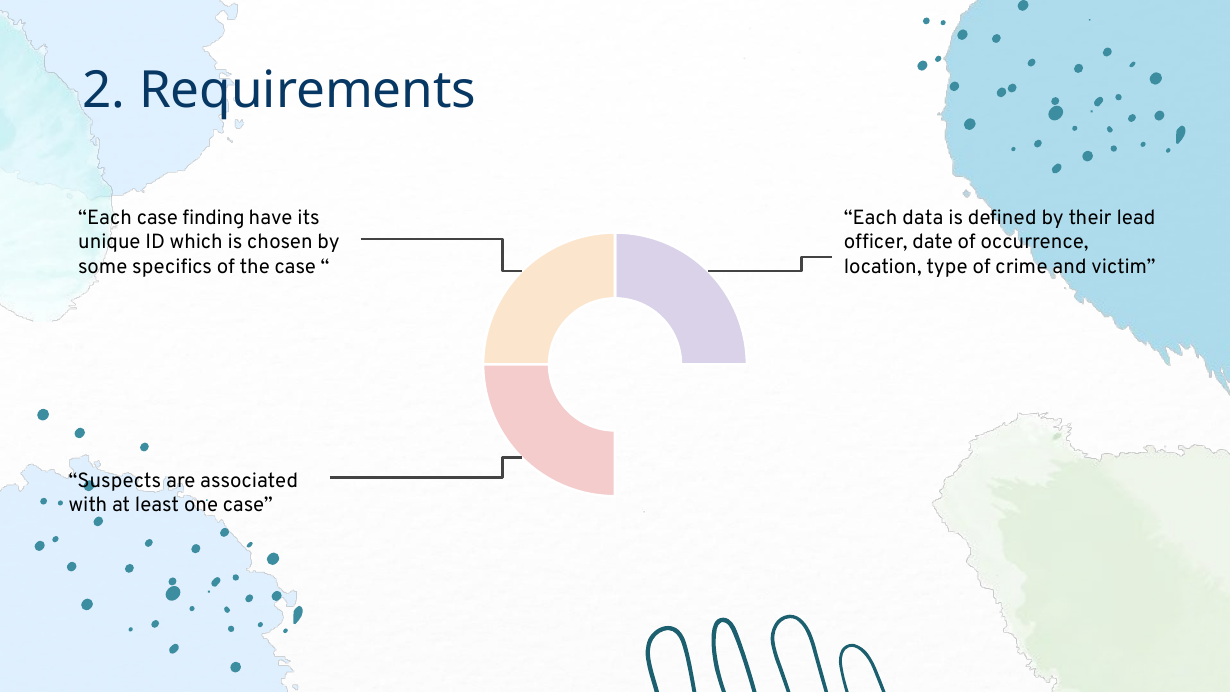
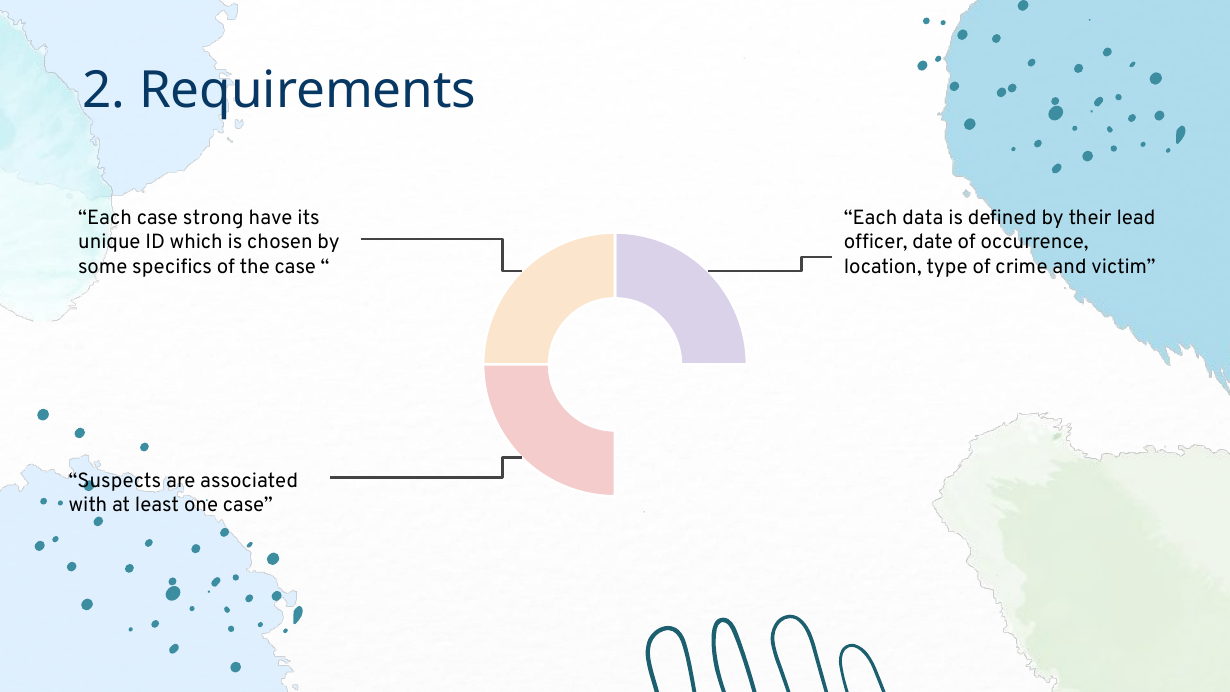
finding: finding -> strong (213, 217)
